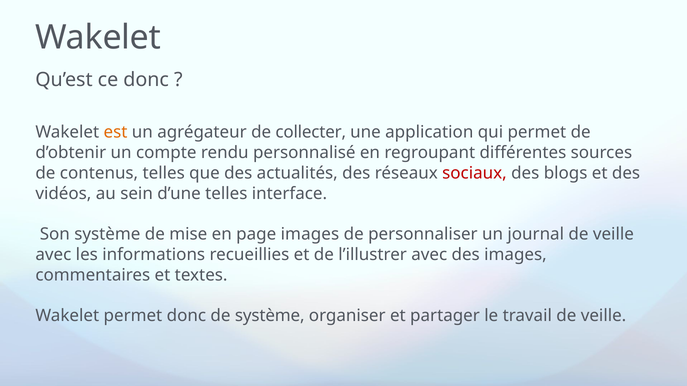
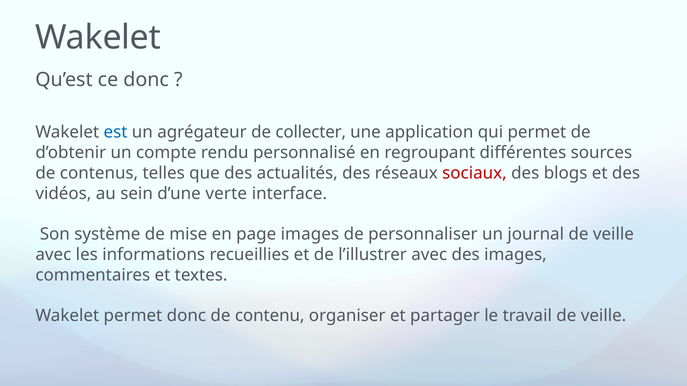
est colour: orange -> blue (116, 133)
d’une telles: telles -> verte (226, 194)
de système: système -> contenu (270, 316)
